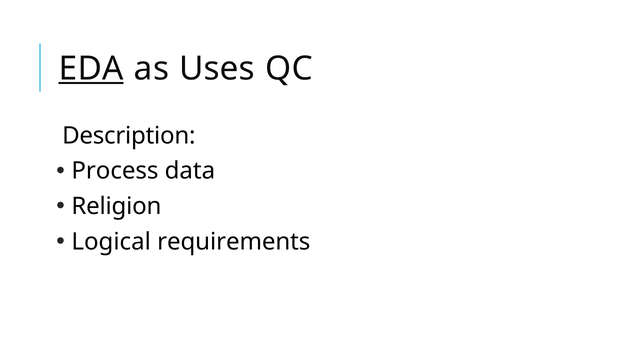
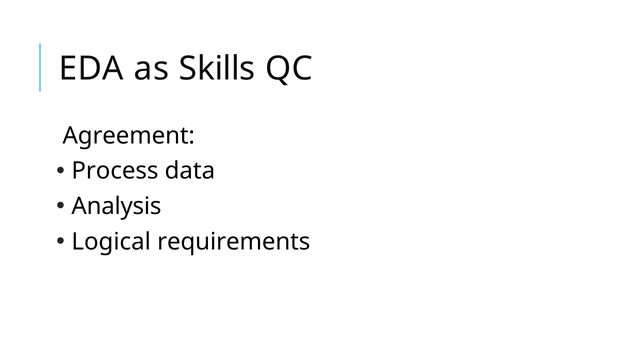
EDA underline: present -> none (91, 69)
Uses: Uses -> Skills (217, 69)
Description: Description -> Agreement (129, 136)
Religion: Religion -> Analysis (116, 206)
